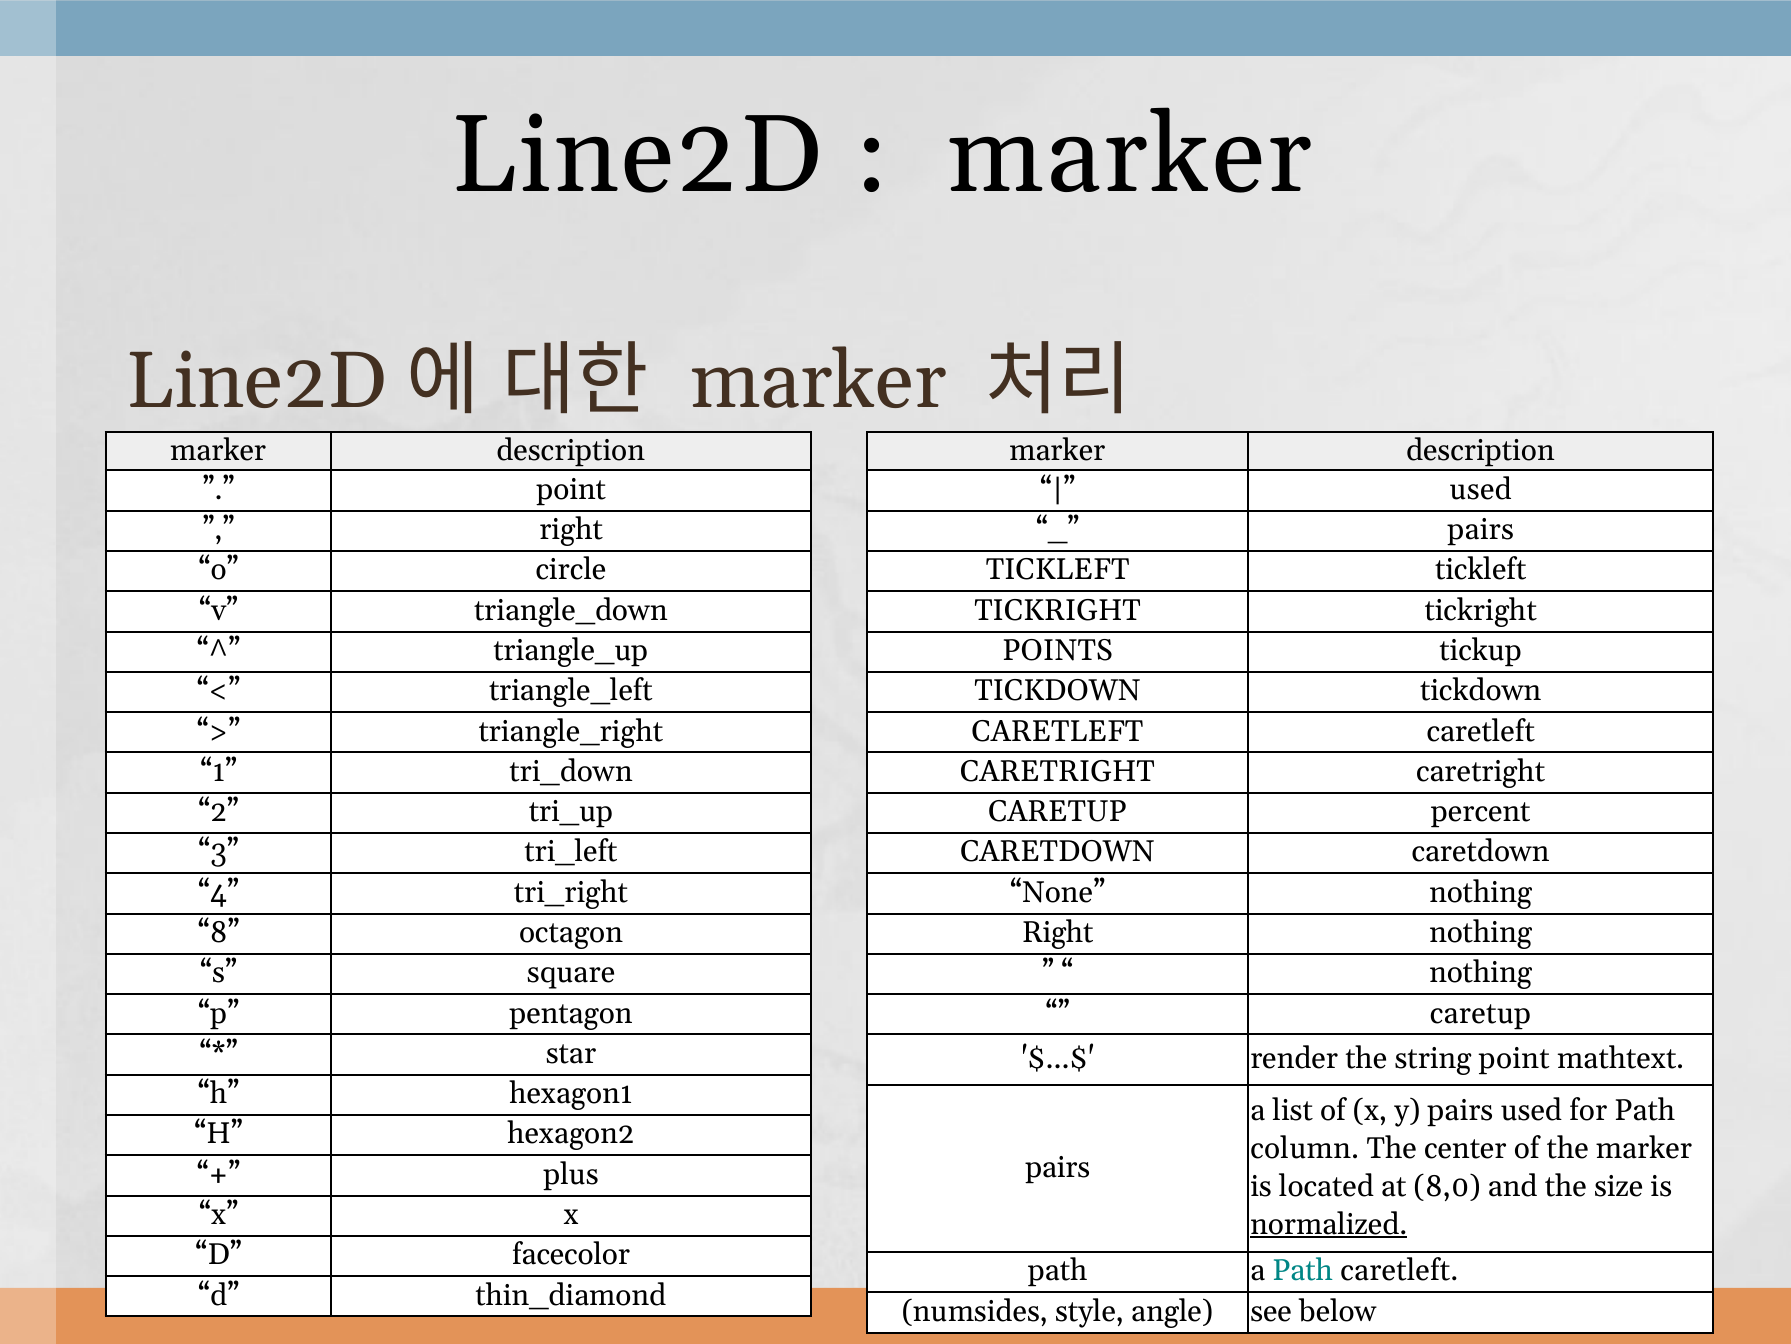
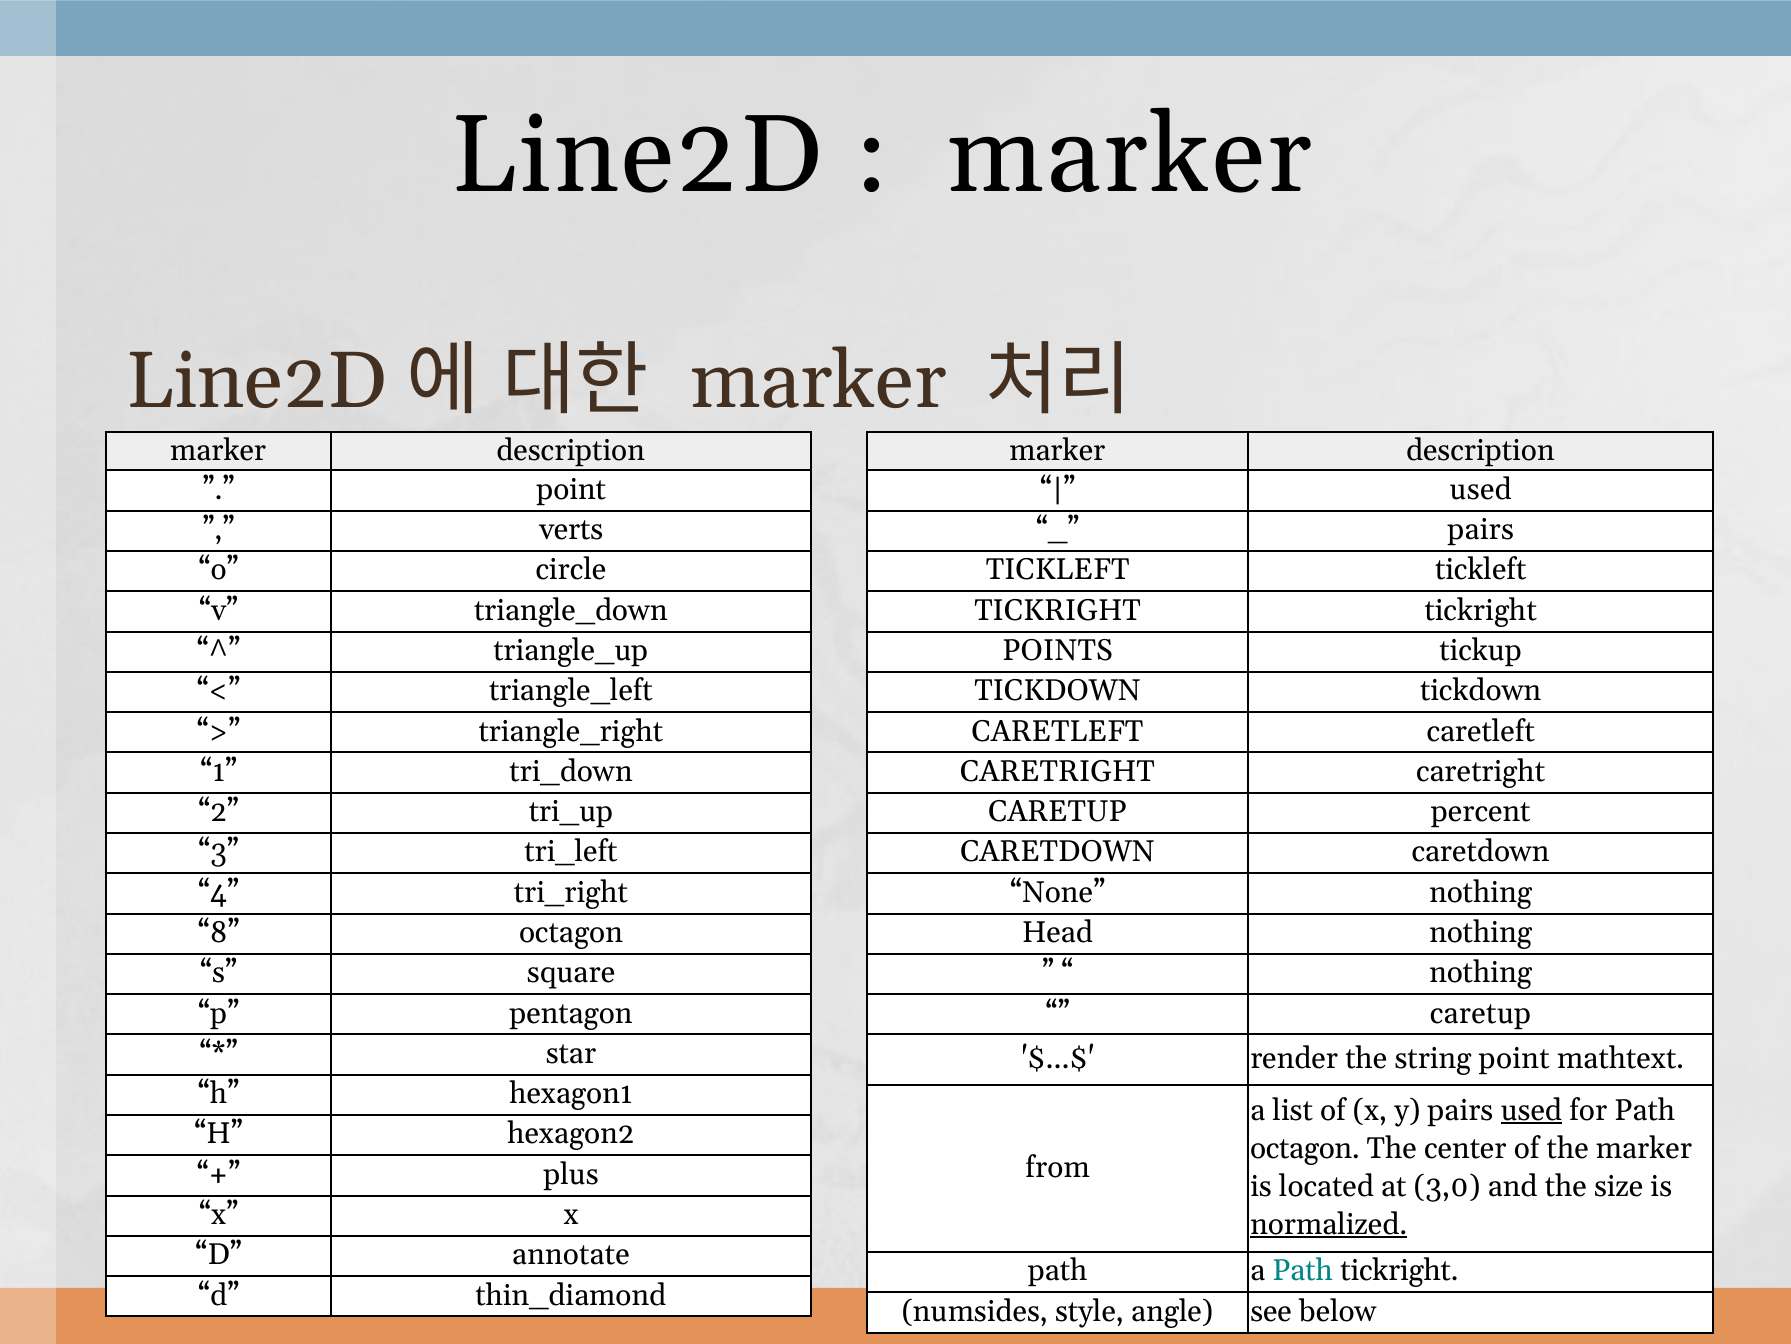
right: right -> verts (571, 530)
Right: Right -> Head (1058, 932)
used underline: none -> present (1531, 1110)
column: column -> octagon (1305, 1148)
pairs: pairs -> from (1058, 1167)
8,0: 8,0 -> 3,0 (1447, 1186)
facecolor: facecolor -> annotate (571, 1254)
Path caretleft: caretleft -> tickright (1400, 1270)
